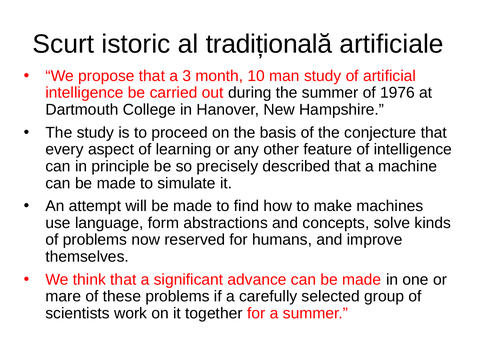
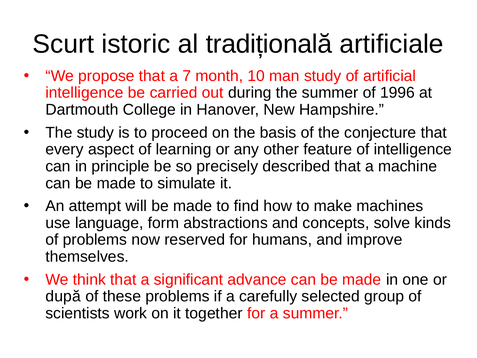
3: 3 -> 7 (187, 76)
1976: 1976 -> 1996 (397, 93)
mare: mare -> după (63, 296)
